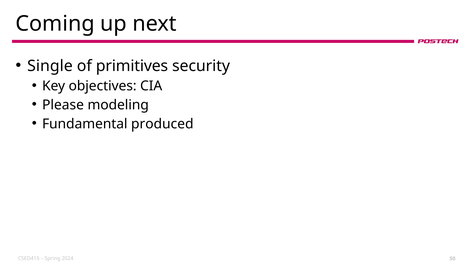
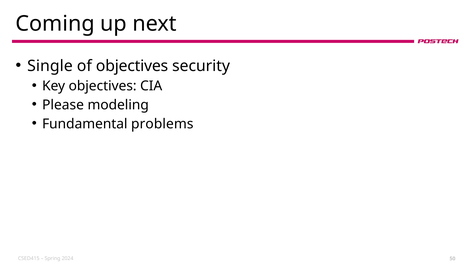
of primitives: primitives -> objectives (132, 66)
produced: produced -> problems (162, 124)
